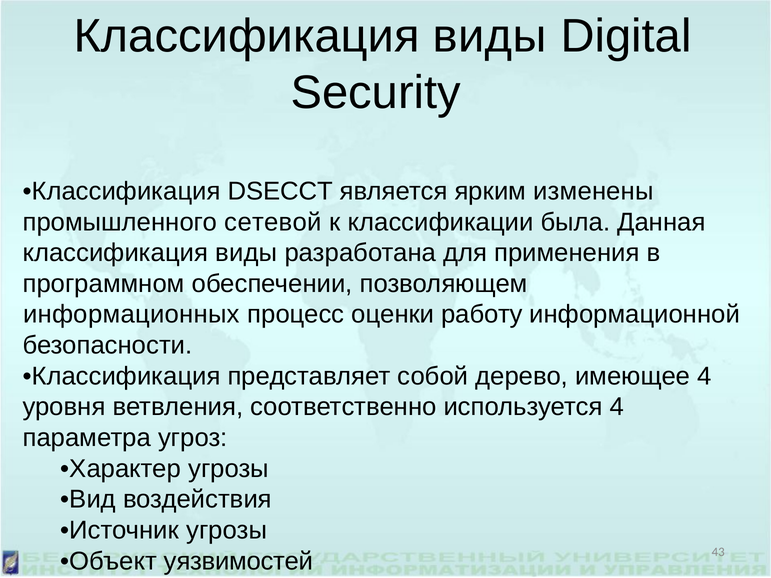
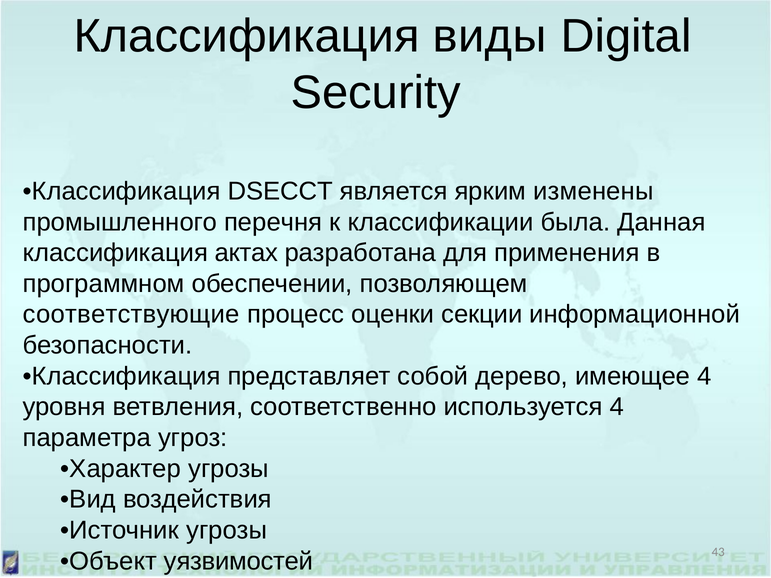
сетевой: сетевой -> перечня (273, 222)
виды: виды -> актах (246, 253)
информационных: информационных -> соответствующие (131, 315)
работу: работу -> секции (482, 315)
